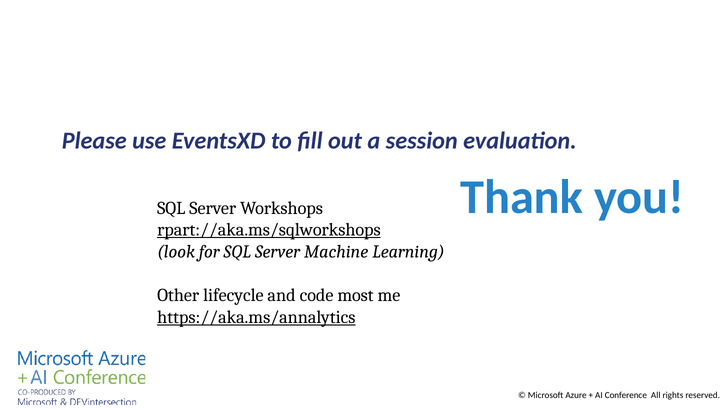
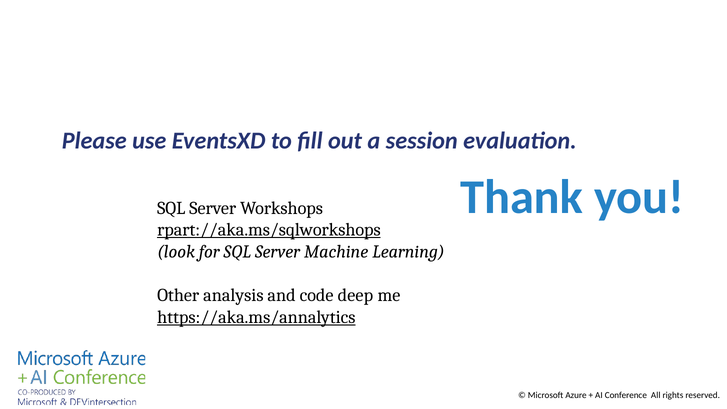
lifecycle: lifecycle -> analysis (233, 295)
most: most -> deep (355, 295)
